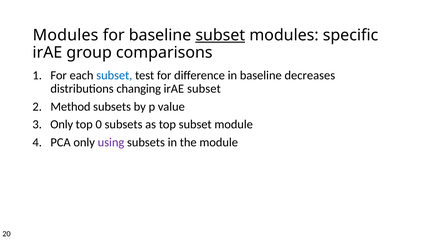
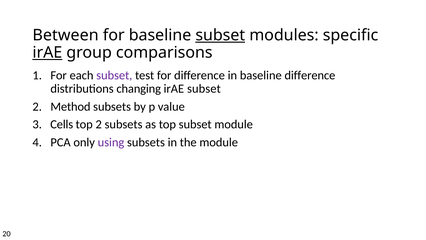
Modules: Modules -> Between (66, 35)
irAE underline: none -> present (47, 52)
subset colour: blue -> purple (114, 75)
baseline decreases: decreases -> difference (310, 75)
Only: Only -> Cells (62, 124)
top 0: 0 -> 2 (99, 124)
